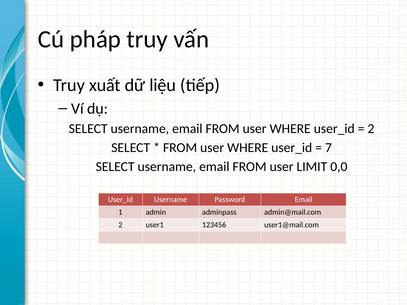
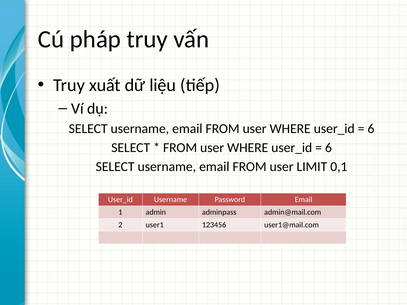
2: 2 -> 6 (371, 129)
7: 7 -> 6 (329, 148)
0,0: 0,0 -> 0,1 (339, 167)
